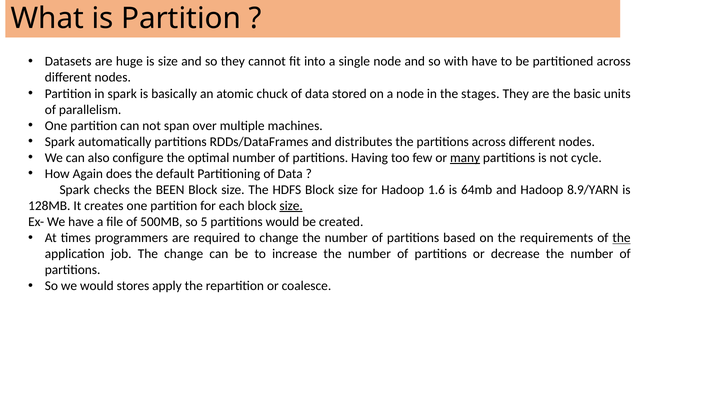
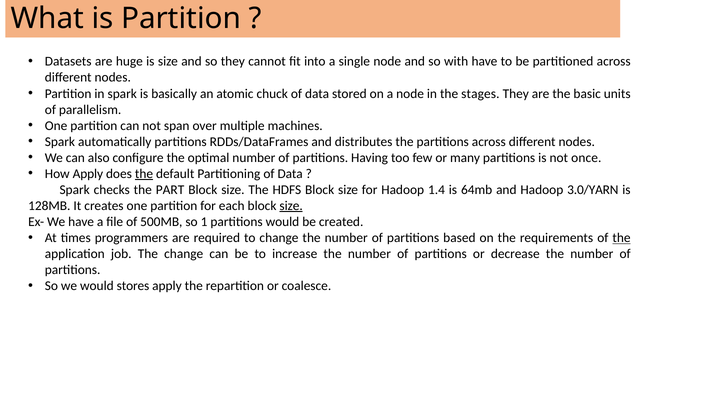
many underline: present -> none (465, 158)
cycle: cycle -> once (586, 158)
How Again: Again -> Apply (88, 174)
the underline: none -> present (144, 174)
BEEN: BEEN -> PART (170, 190)
1.6: 1.6 -> 1.4 (436, 190)
8.9/YARN: 8.9/YARN -> 3.0/YARN (593, 190)
5: 5 -> 1 (204, 222)
